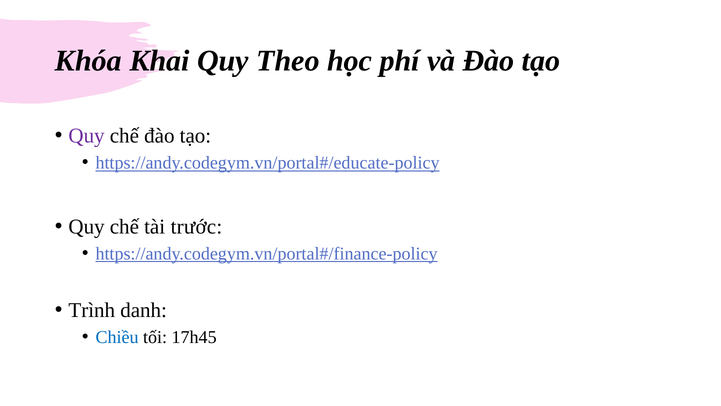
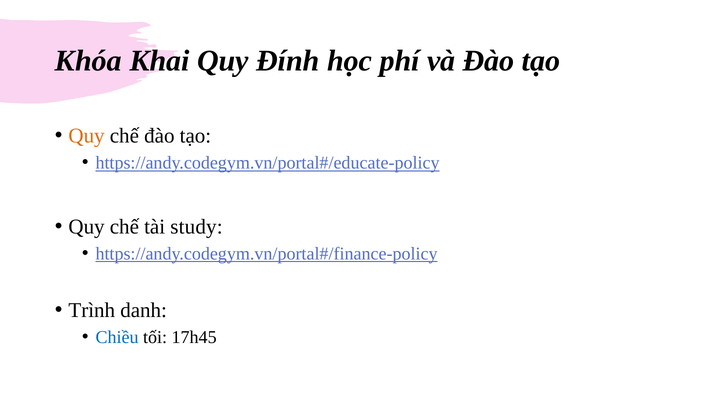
Theo: Theo -> Đính (288, 61)
Quy colour: purple -> orange (87, 136)
trước: trước -> study (196, 226)
